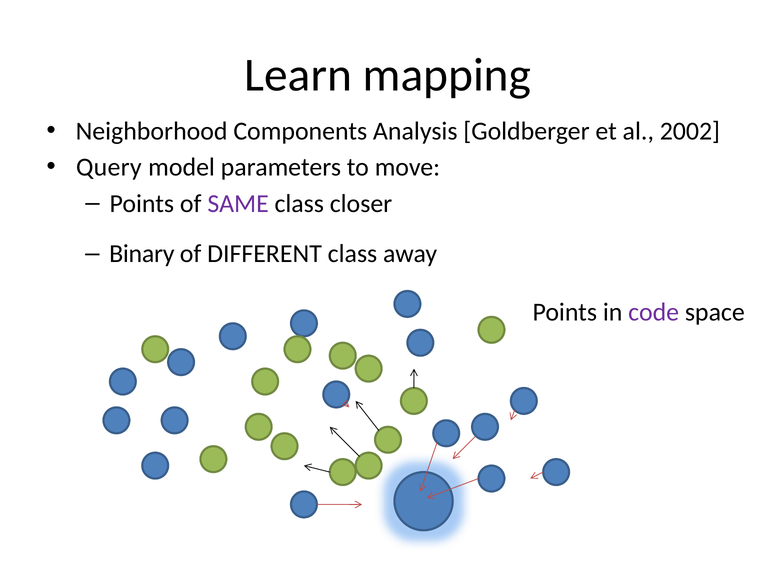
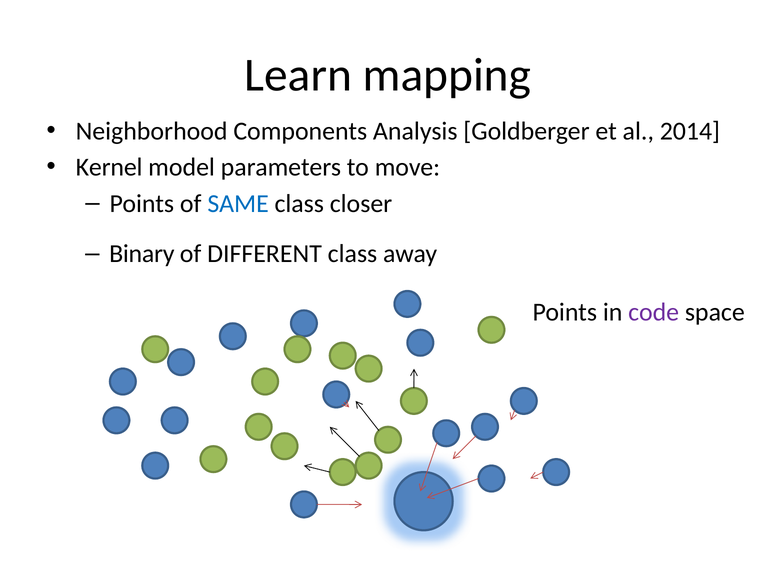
2002: 2002 -> 2014 (690, 131)
Query: Query -> Kernel (109, 167)
SAME colour: purple -> blue (238, 204)
